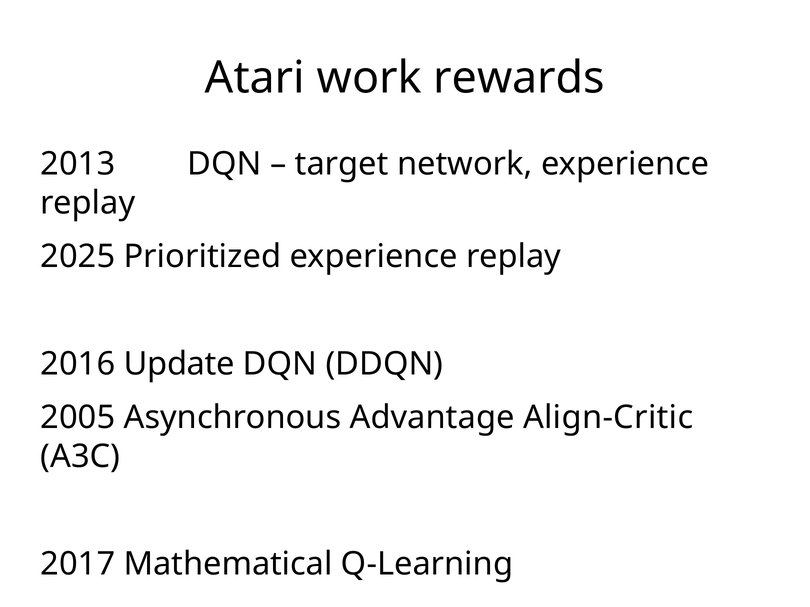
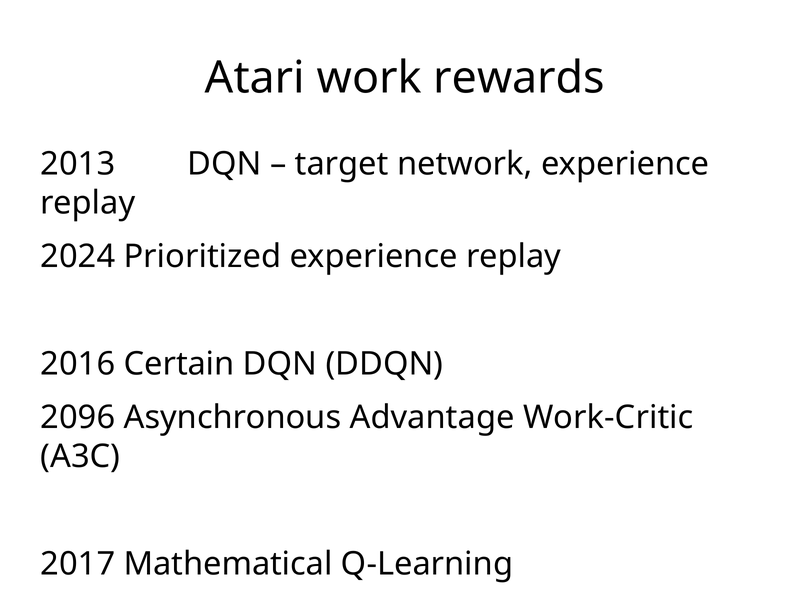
2025: 2025 -> 2024 (78, 257)
Update: Update -> Certain (179, 364)
2005: 2005 -> 2096 (78, 418)
Align-Critic: Align-Critic -> Work-Critic (608, 418)
